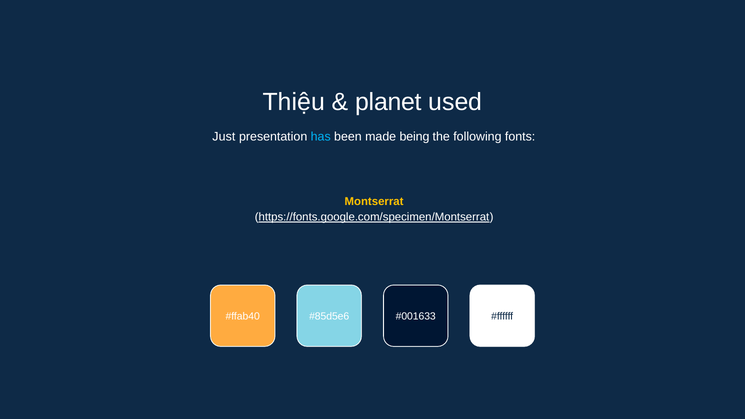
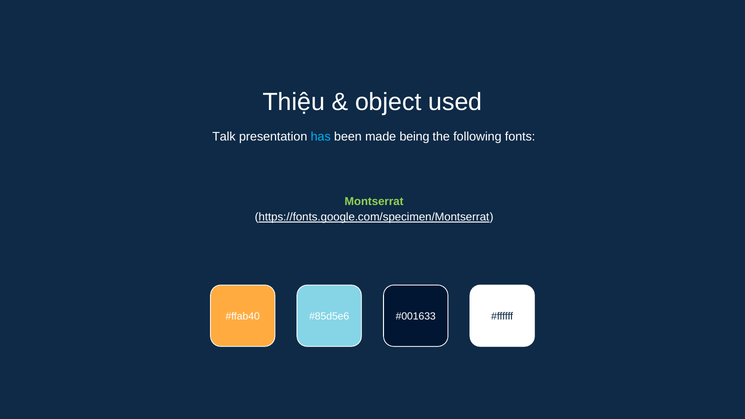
planet: planet -> object (388, 102)
Just: Just -> Talk (224, 137)
Montserrat colour: yellow -> light green (374, 201)
